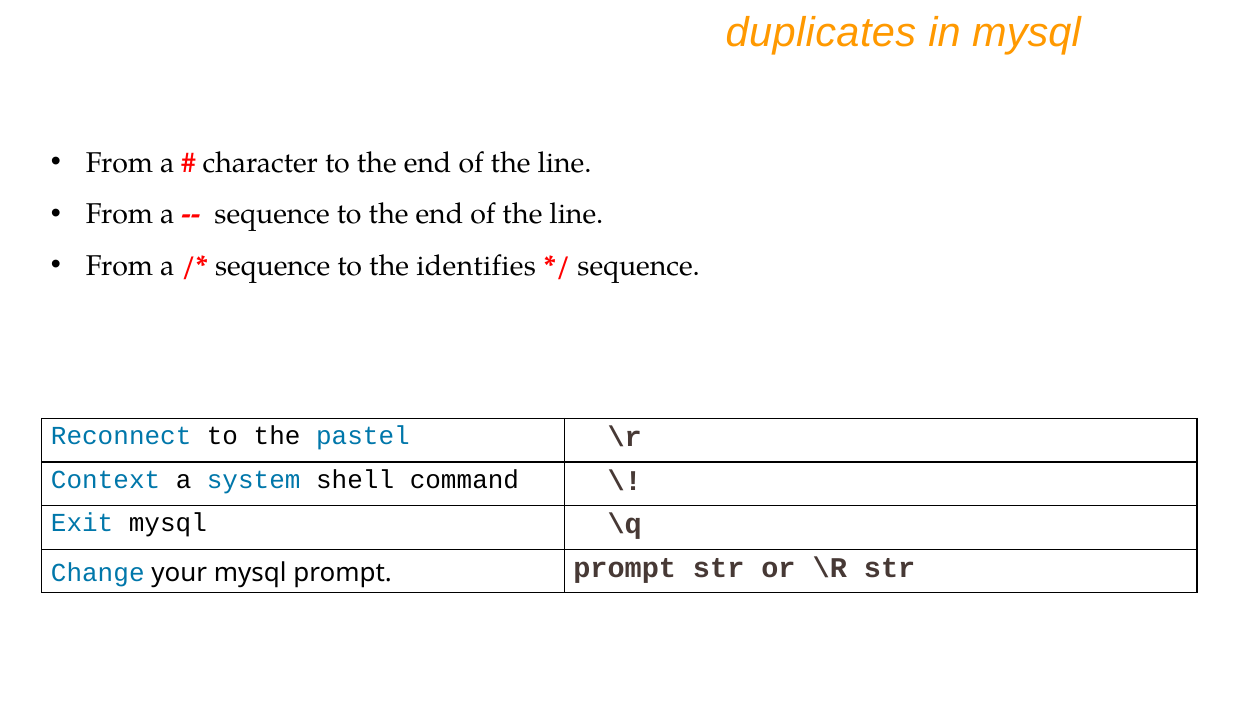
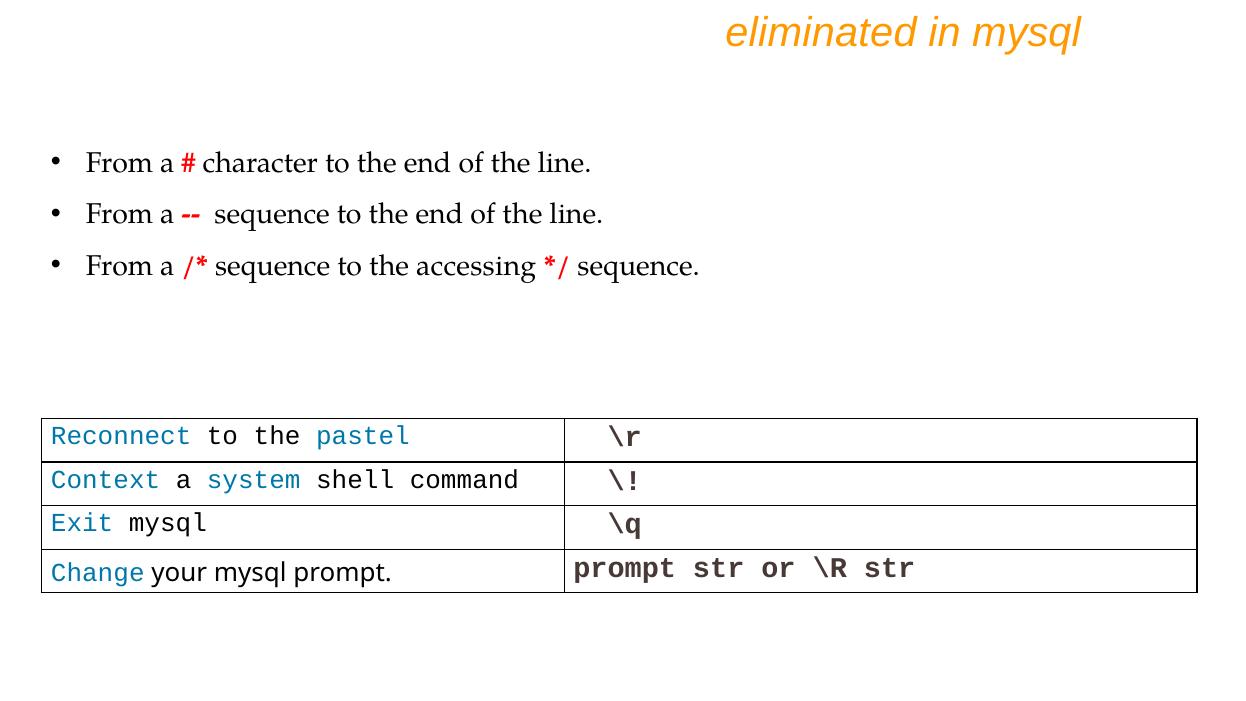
duplicates: duplicates -> eliminated (821, 32)
identifies: identifies -> accessing (476, 266)
